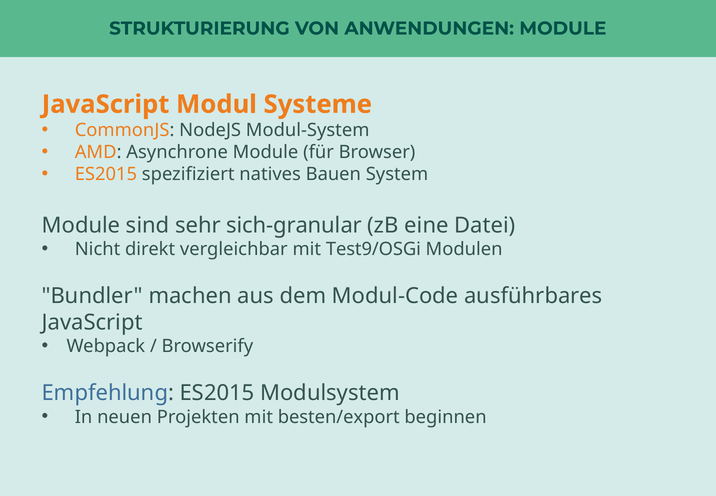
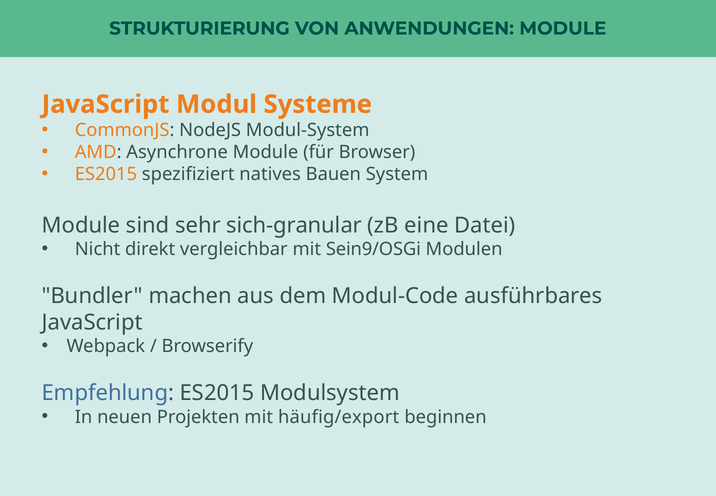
Test9/OSGi: Test9/OSGi -> Sein9/OSGi (373, 249)
besten/export: besten/export -> häufig/export (339, 417)
